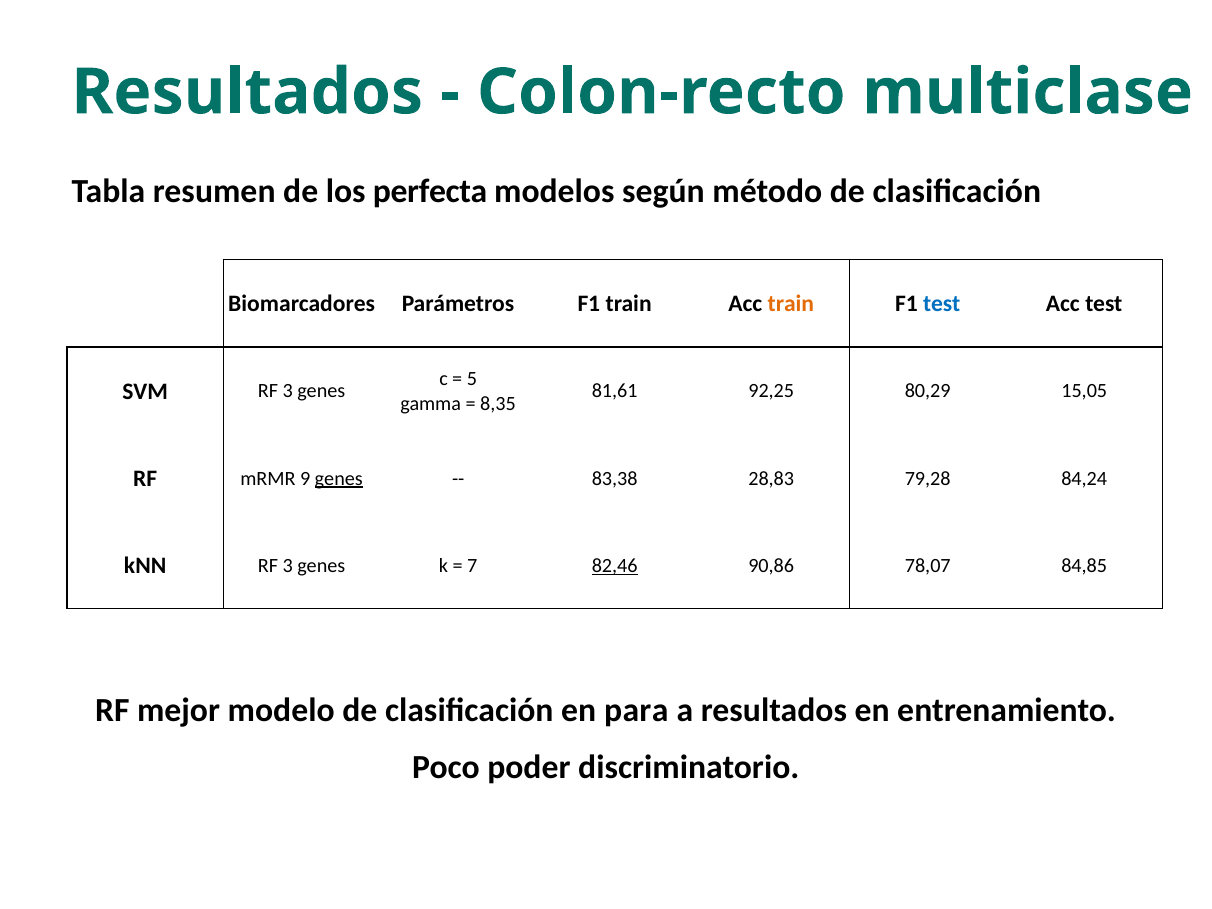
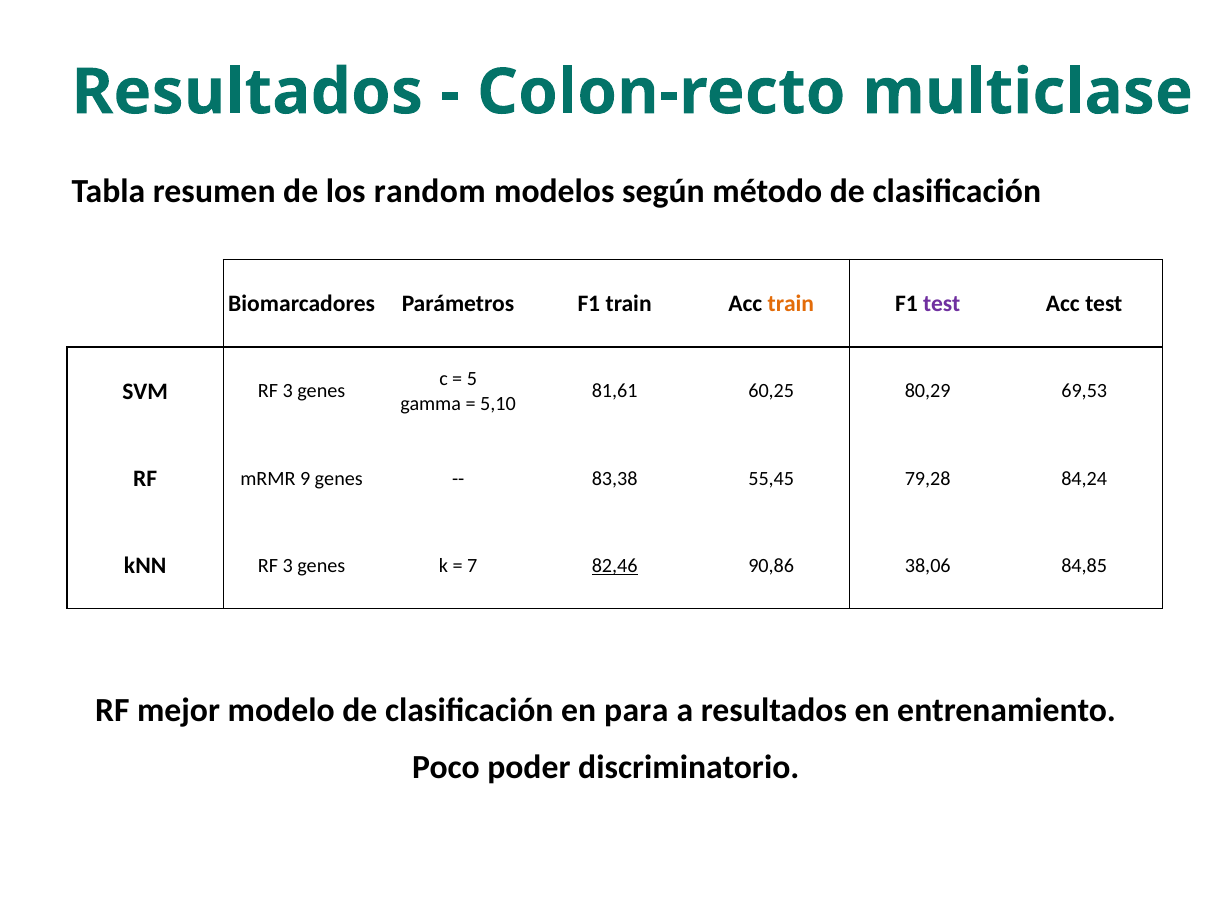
perfecta: perfecta -> random (430, 191)
test colour: blue -> purple (942, 304)
92,25: 92,25 -> 60,25 (771, 391)
15,05: 15,05 -> 69,53 (1084, 391)
8,35: 8,35 -> 5,10 (498, 404)
genes underline: present -> none (339, 478)
28,83: 28,83 -> 55,45 (771, 478)
78,07: 78,07 -> 38,06 (928, 566)
